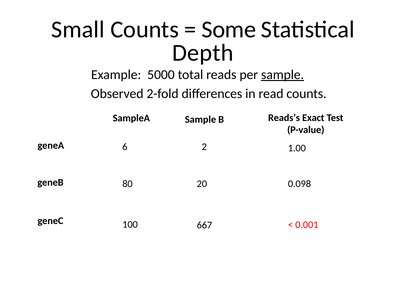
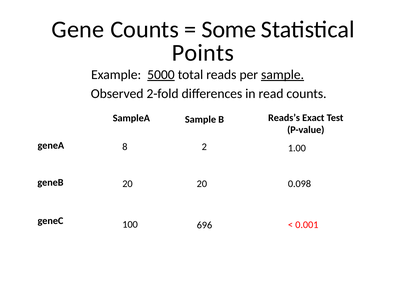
Small: Small -> Gene (78, 30)
Depth: Depth -> Points (203, 53)
5000 underline: none -> present (161, 75)
6: 6 -> 8 (125, 147)
geneB 80: 80 -> 20 (127, 184)
667: 667 -> 696 (204, 226)
